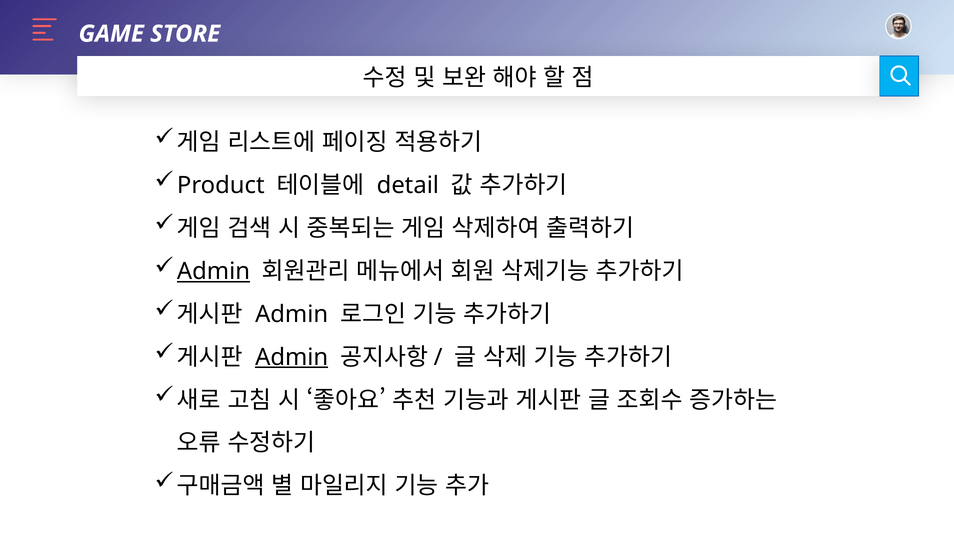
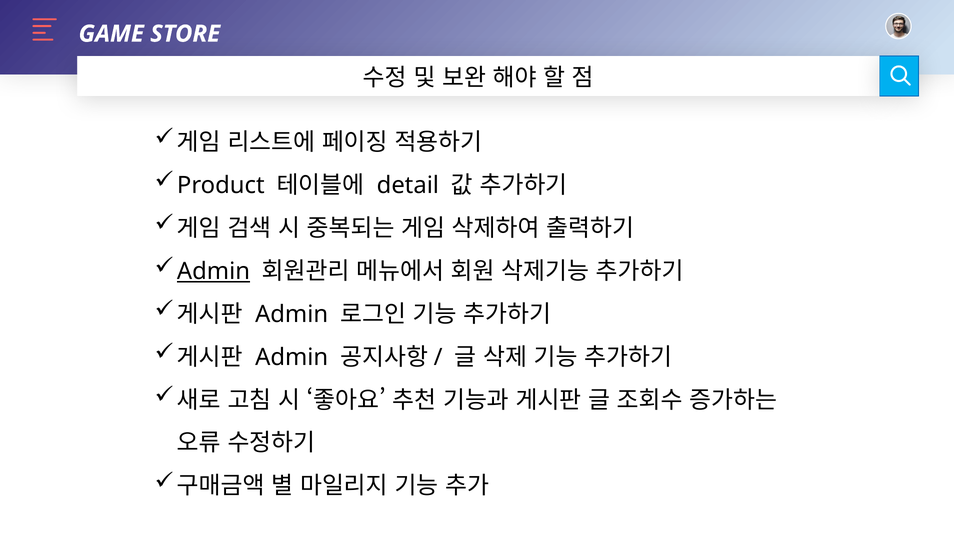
Admin underline: present -> none (292, 357)
